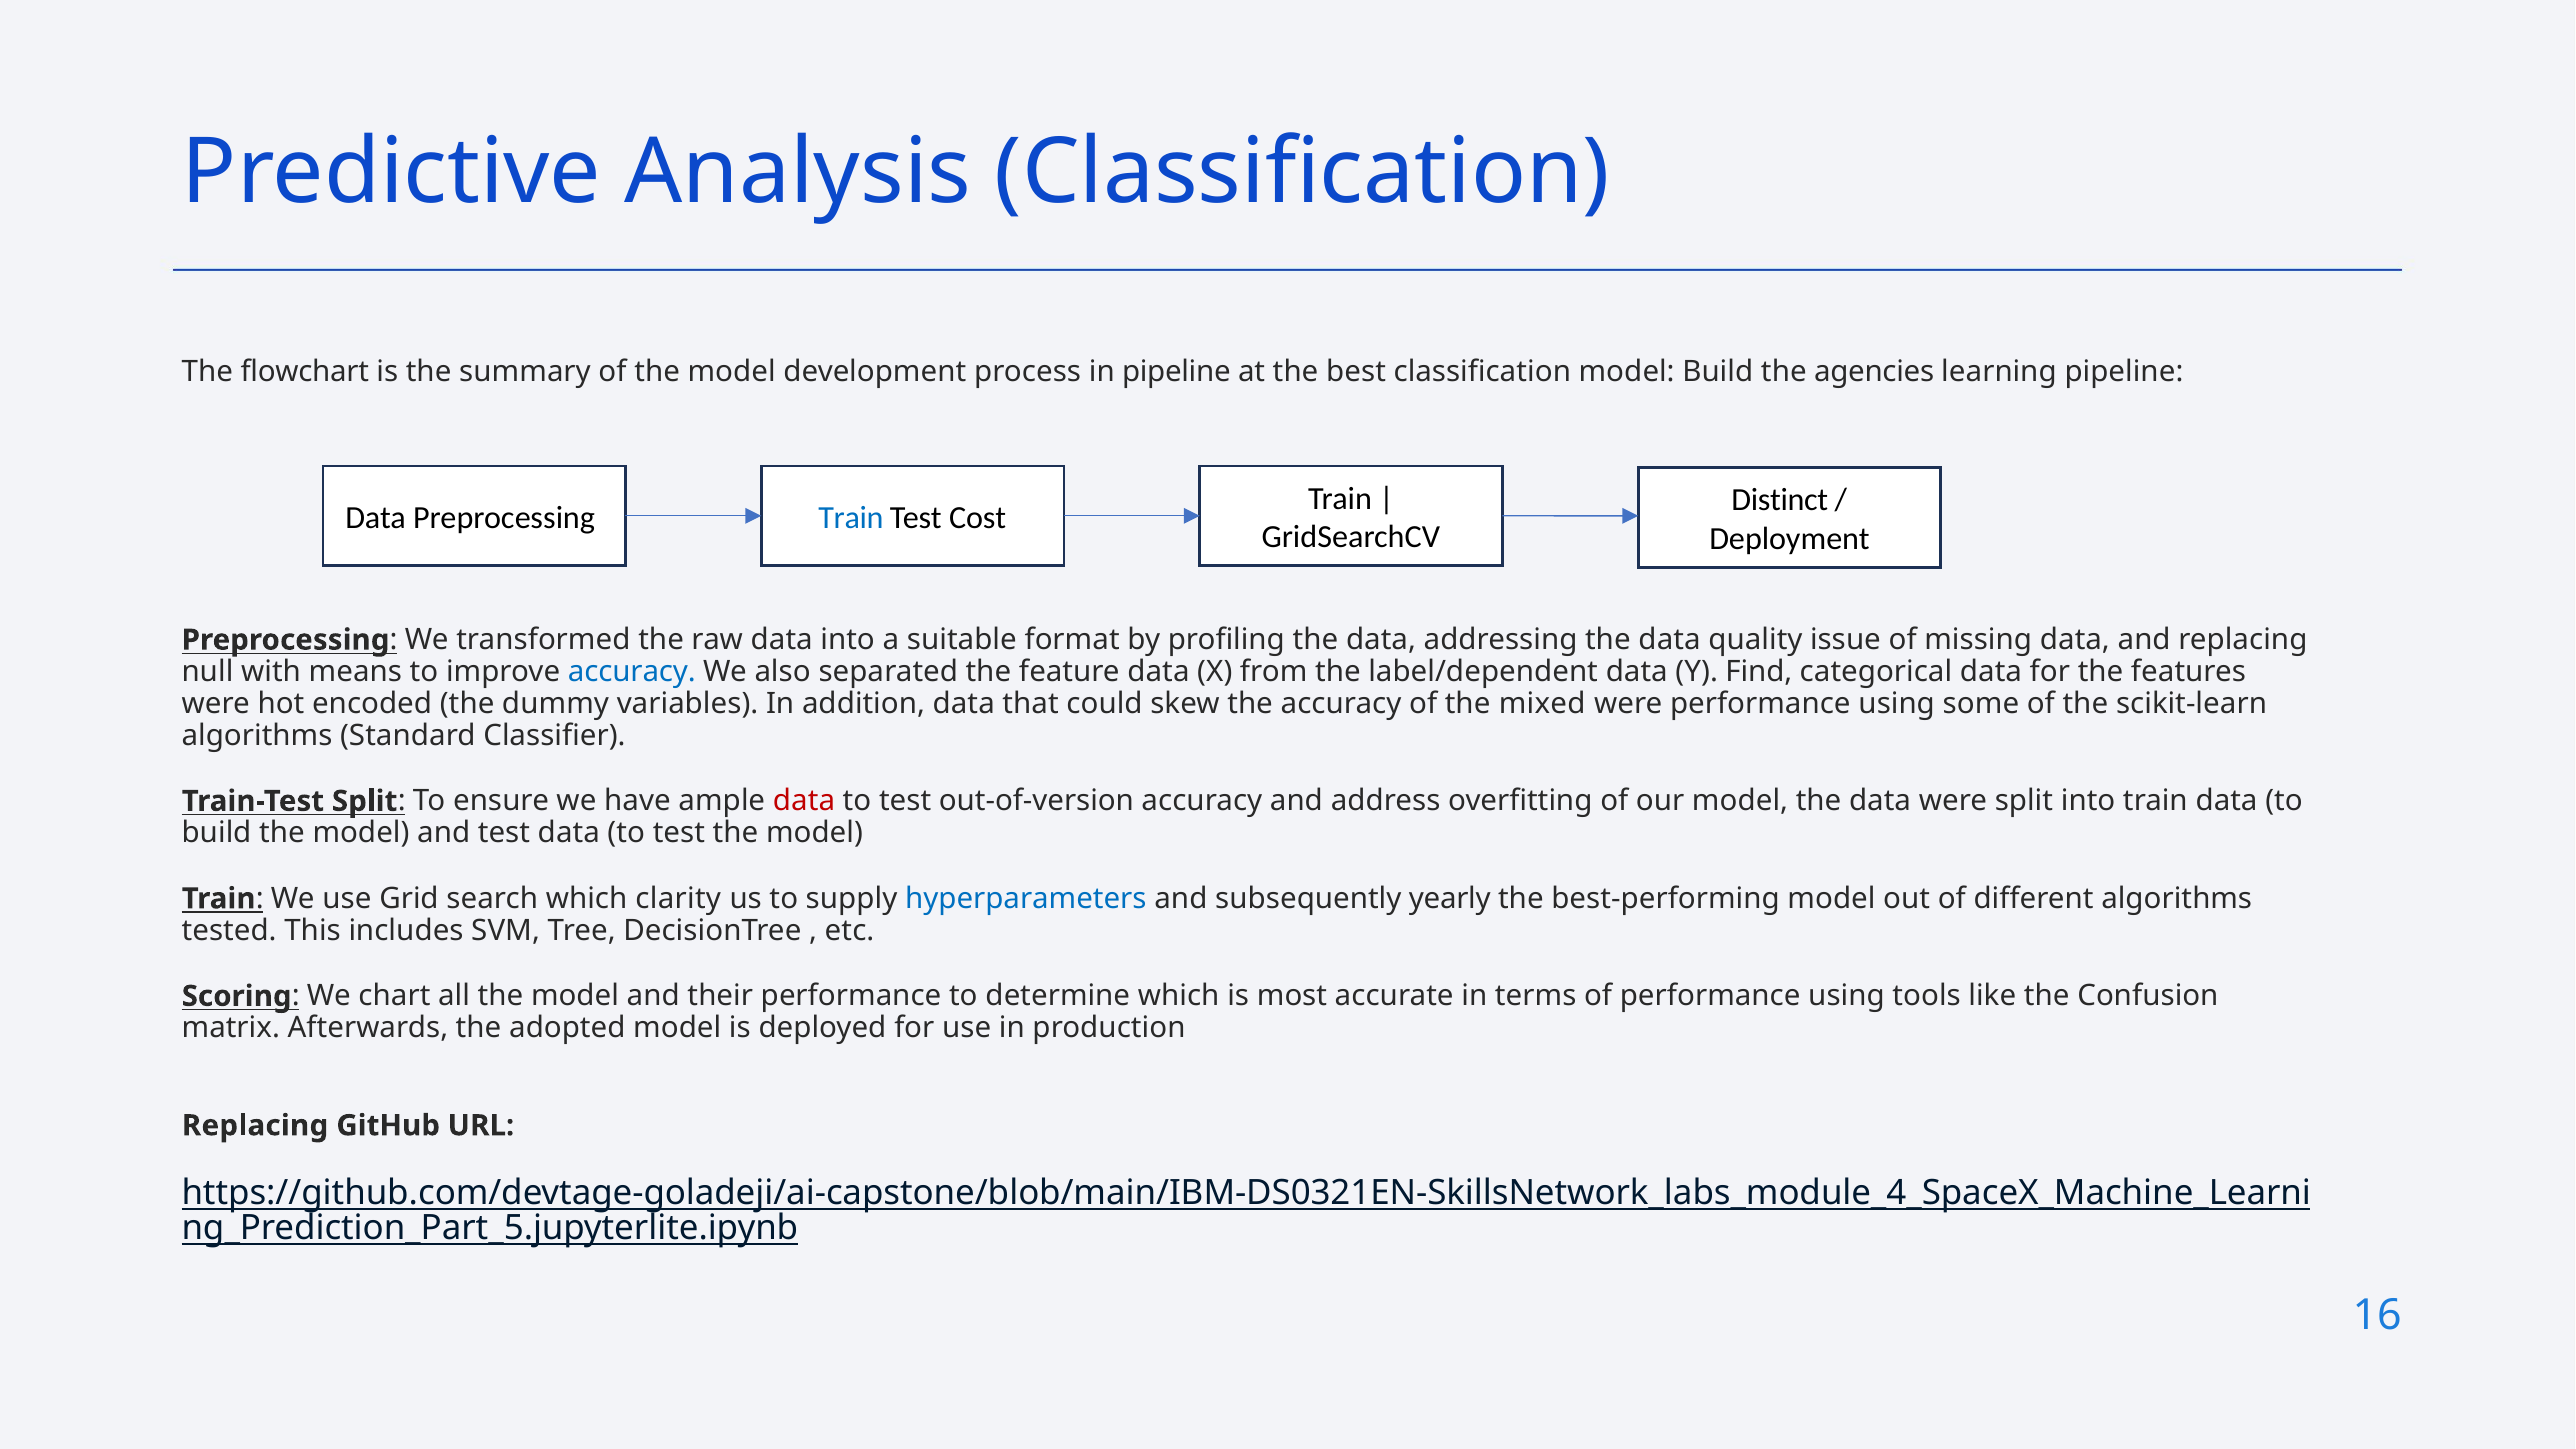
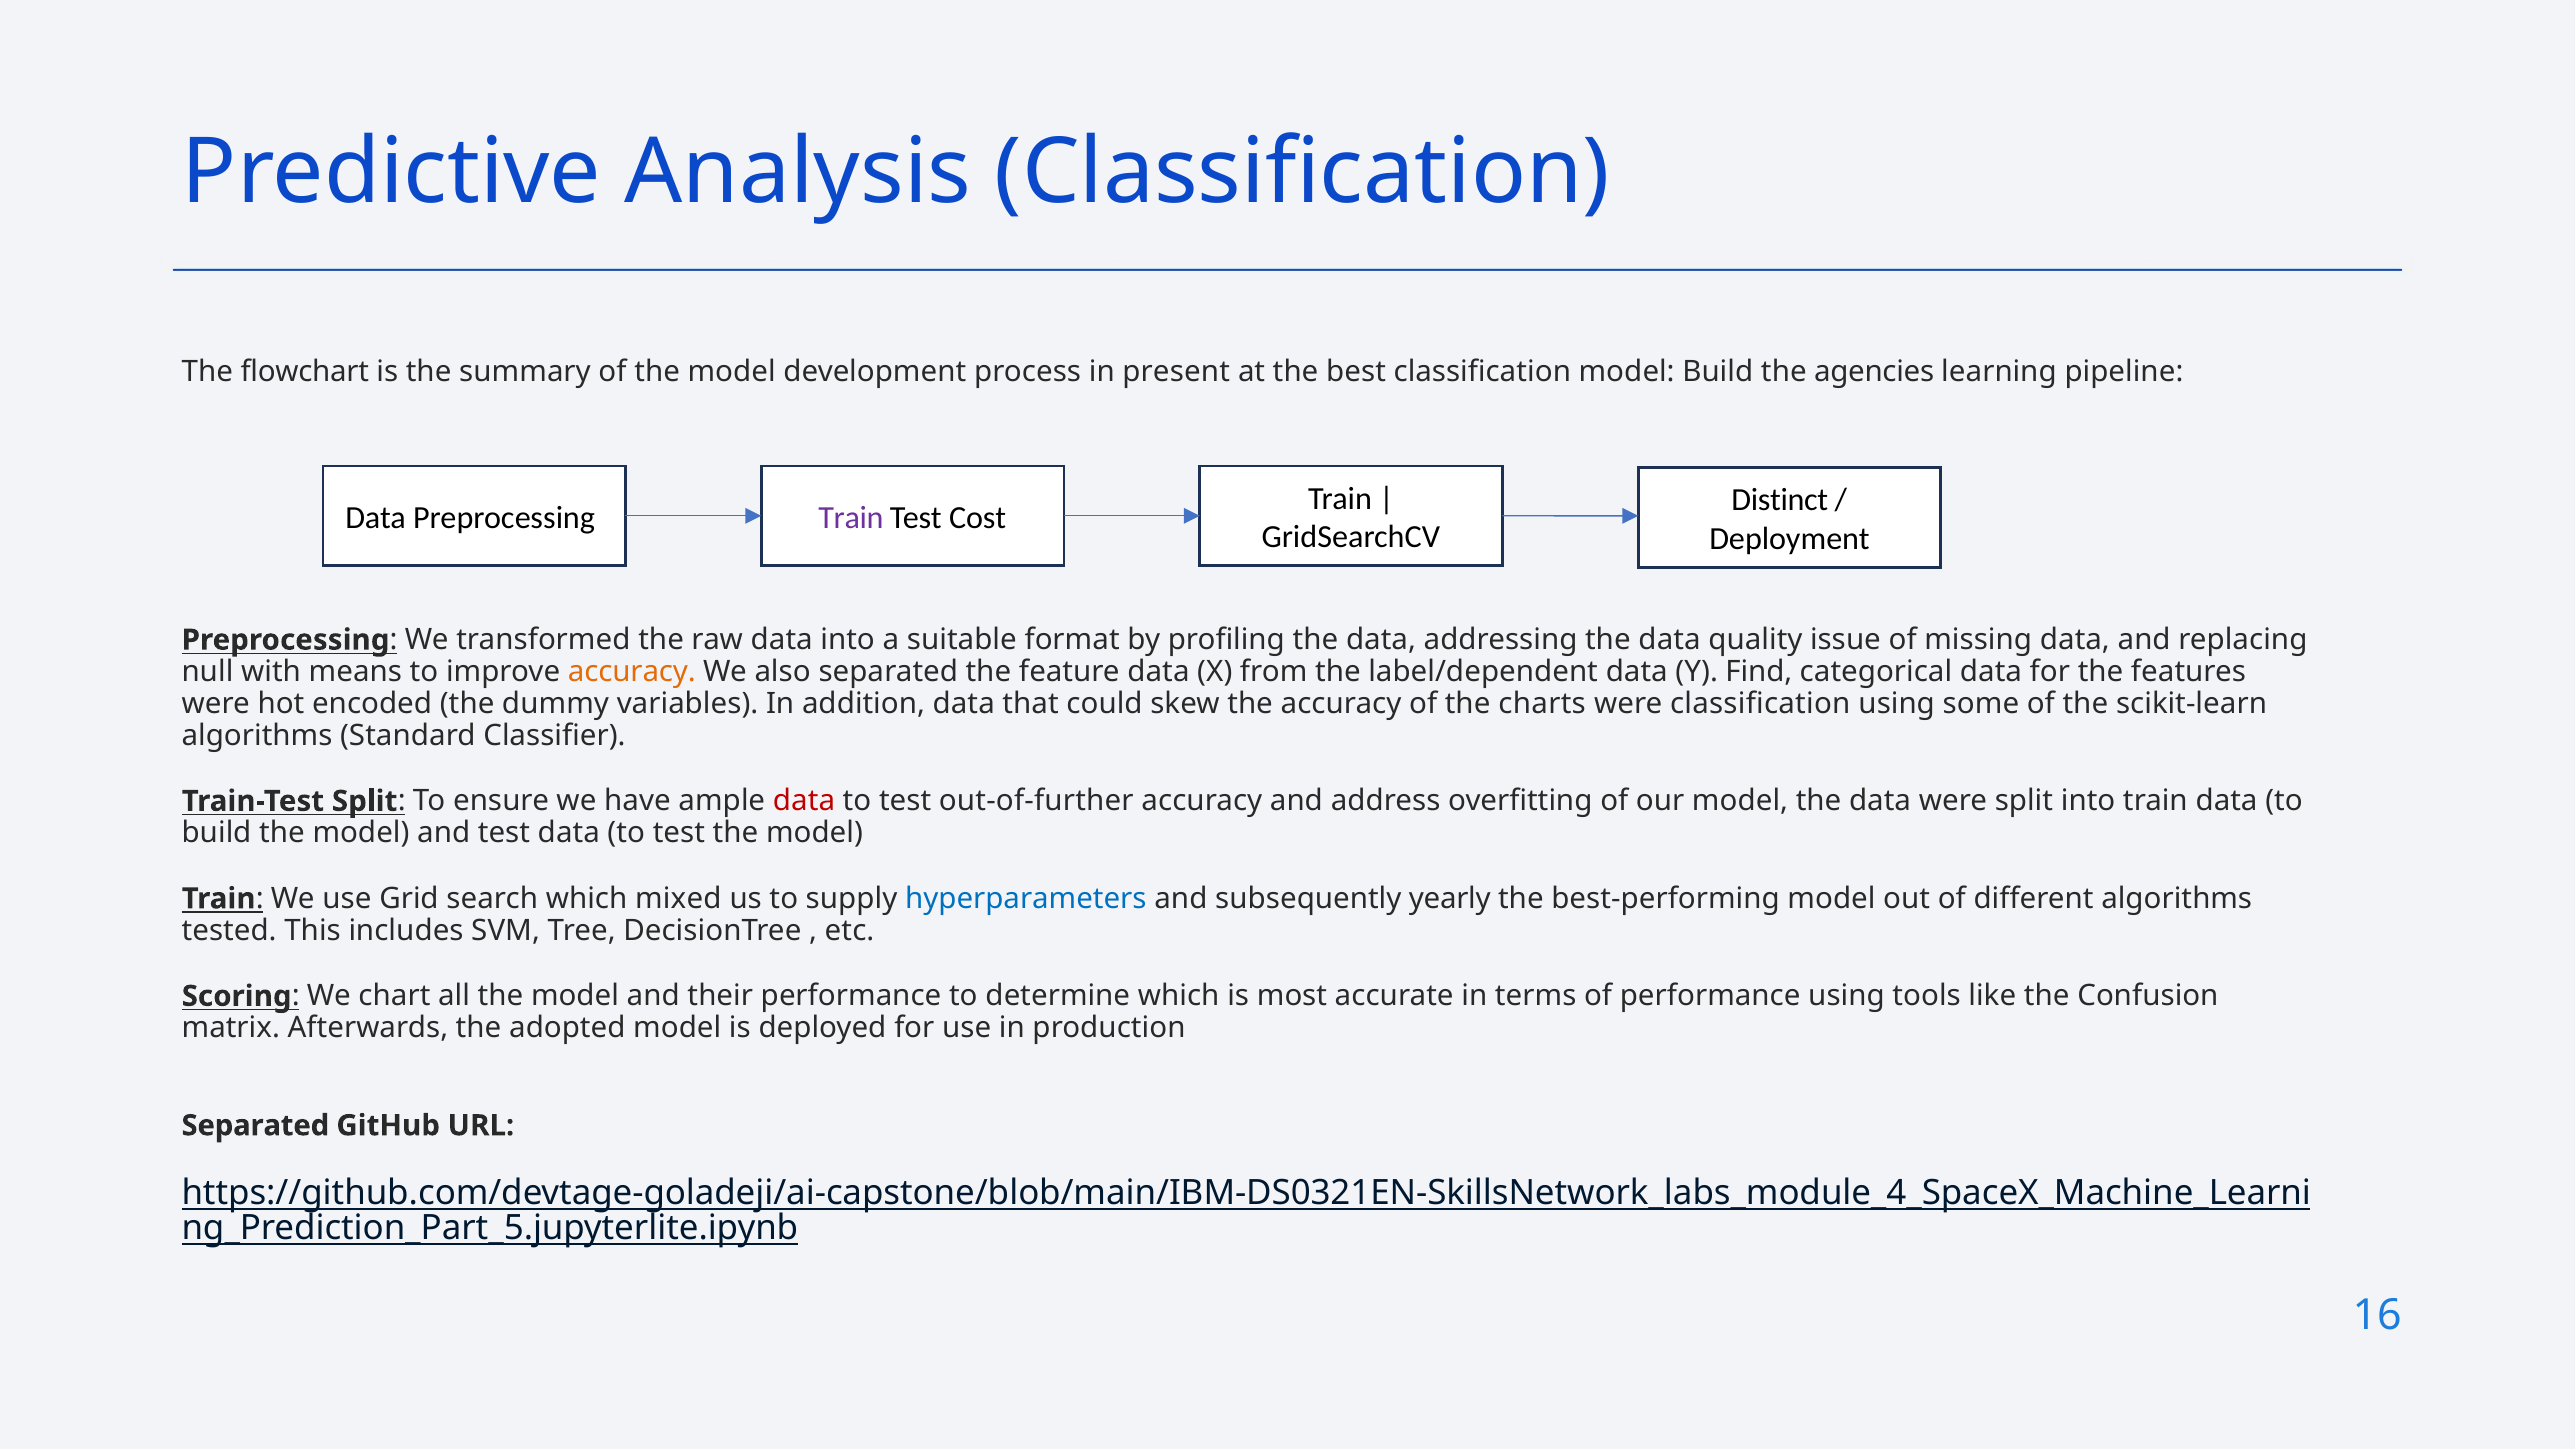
in pipeline: pipeline -> present (1176, 372)
Train colour: blue -> purple (851, 518)
accuracy colour: blue -> orange (632, 672)
mixed: mixed -> charts (1542, 704)
were performance: performance -> classification (1760, 704)
out-of-version: out-of-version -> out-of-further (1036, 801)
clarity: clarity -> mixed (678, 899)
Replacing: Replacing -> Separated (255, 1126)
